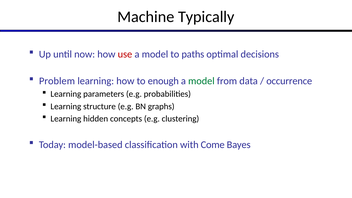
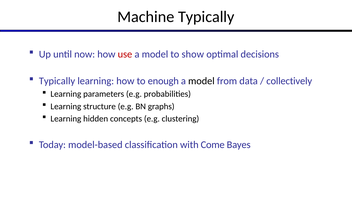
paths: paths -> show (193, 54)
Problem: Problem -> Typically (57, 81)
model colour: green -> black (201, 81)
occurrence: occurrence -> collectively (289, 81)
